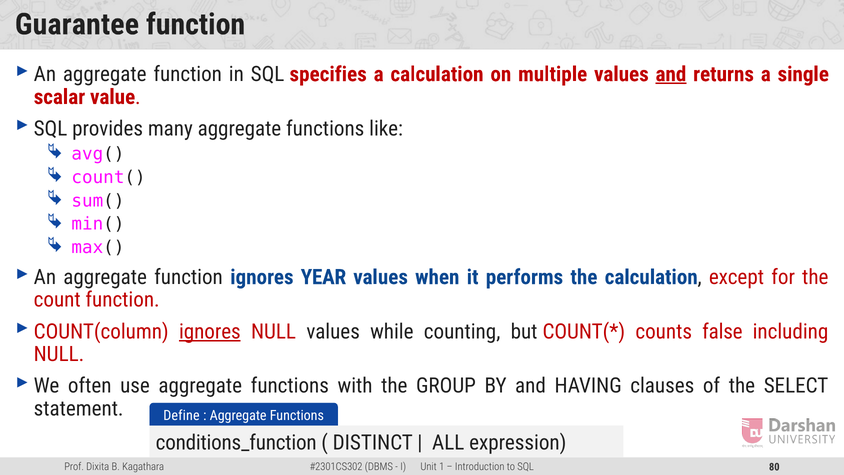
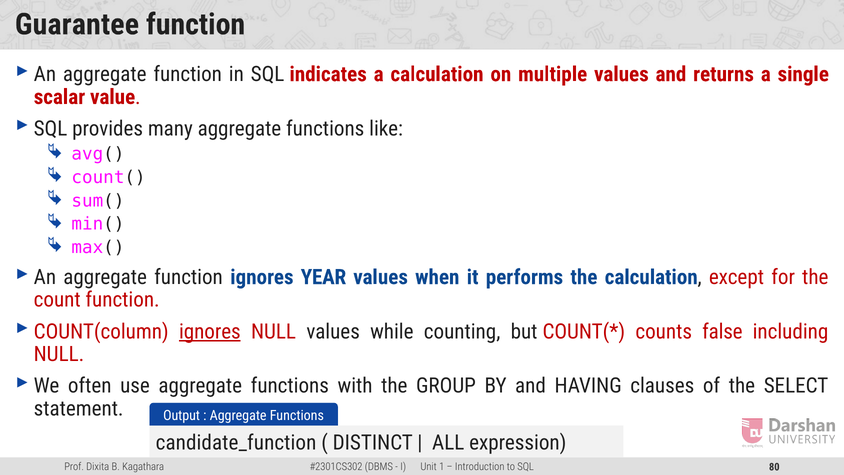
specifies: specifies -> indicates (328, 74)
and underline: present -> none (671, 74)
Define: Define -> Output (182, 415)
conditions_function: conditions_function -> candidate_function (236, 443)
